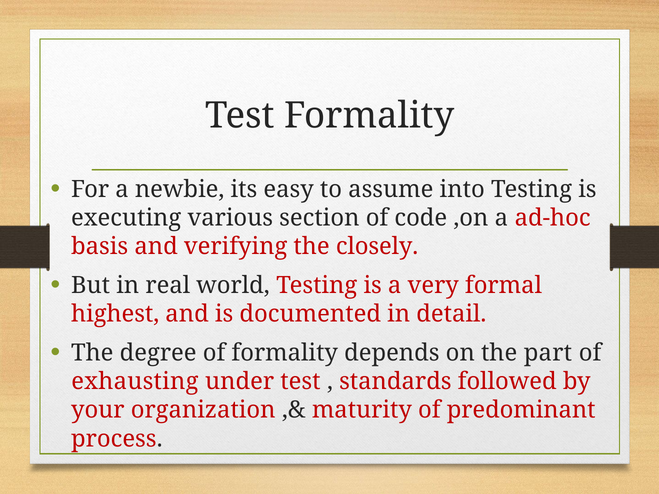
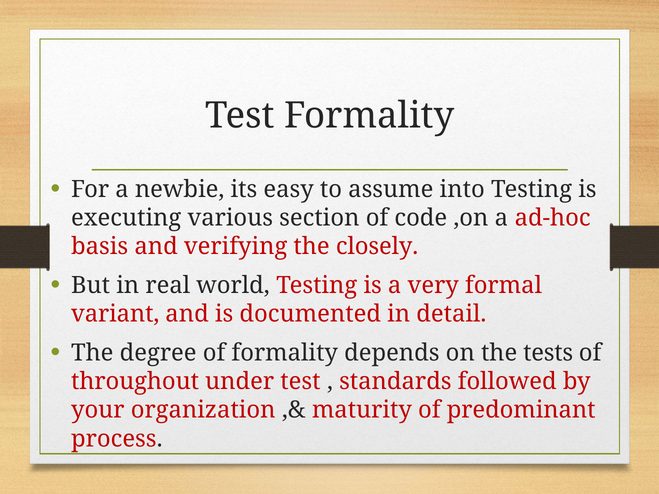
highest: highest -> variant (115, 314)
part: part -> tests (548, 353)
exhausting: exhausting -> throughout (135, 382)
